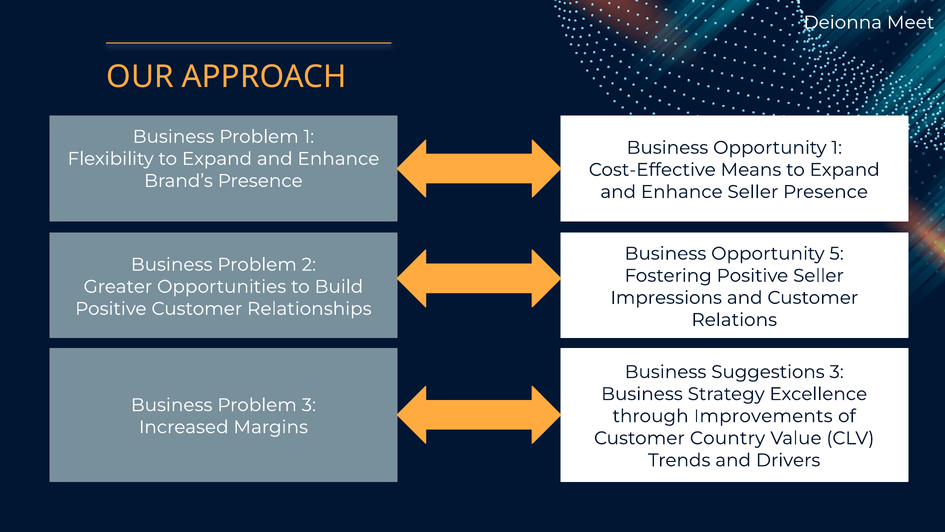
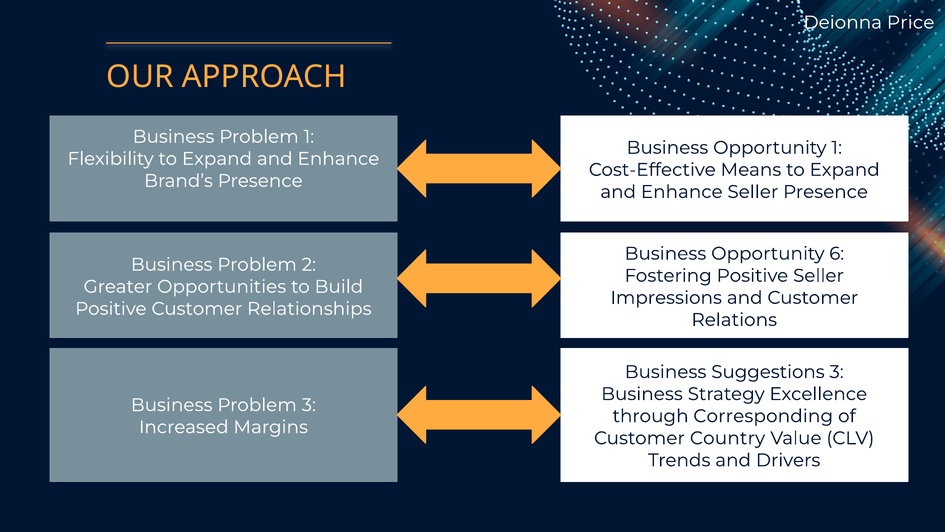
Meet: Meet -> Price (911, 22)
5: 5 -> 6 (837, 253)
Improvements: Improvements -> Corresponding (763, 416)
